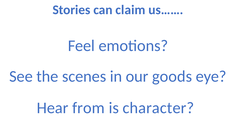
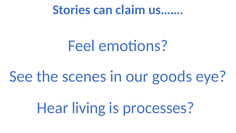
from: from -> living (89, 108)
character: character -> processes (158, 108)
